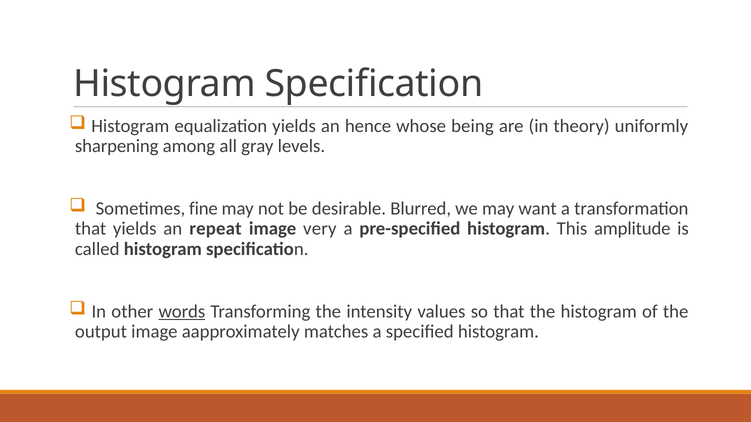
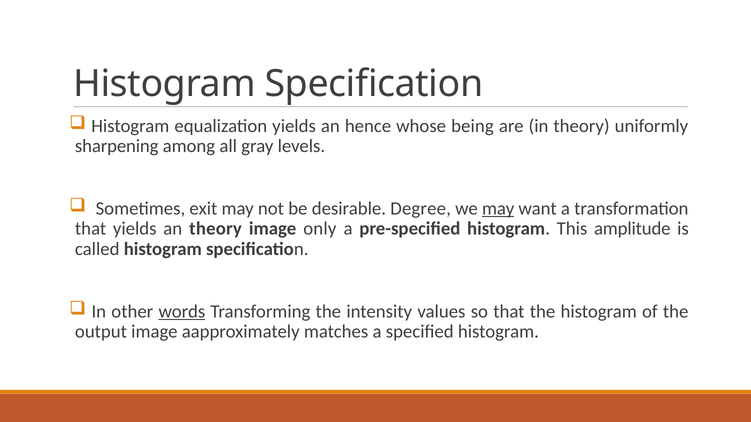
fine: fine -> exit (203, 209)
Blurred: Blurred -> Degree (421, 209)
may underline: none -> present (498, 209)
an repeat: repeat -> theory (216, 229)
very: very -> only (320, 229)
